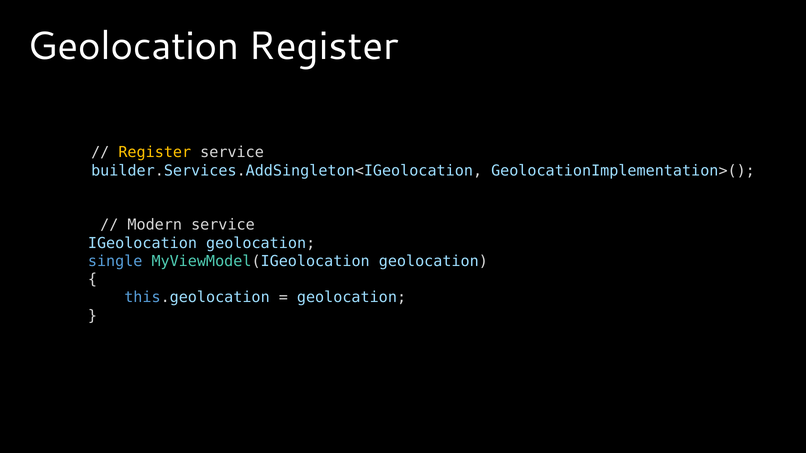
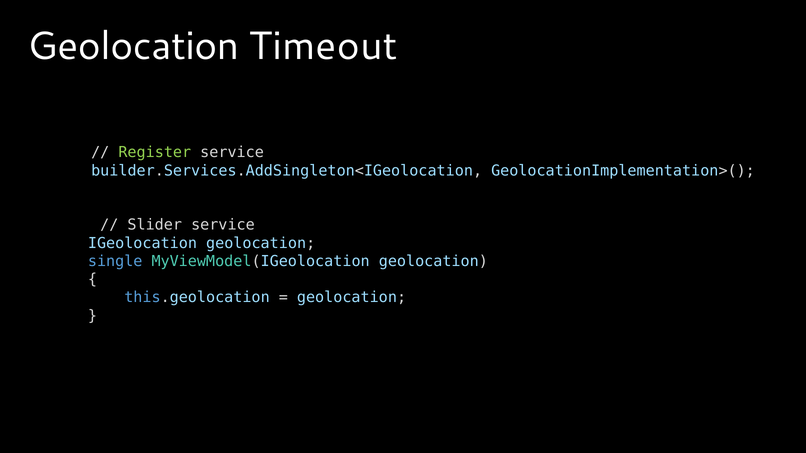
Geolocation Register: Register -> Timeout (323, 46)
Register colour: yellow -> light green (155, 153)
Modern: Modern -> Slider (155, 225)
